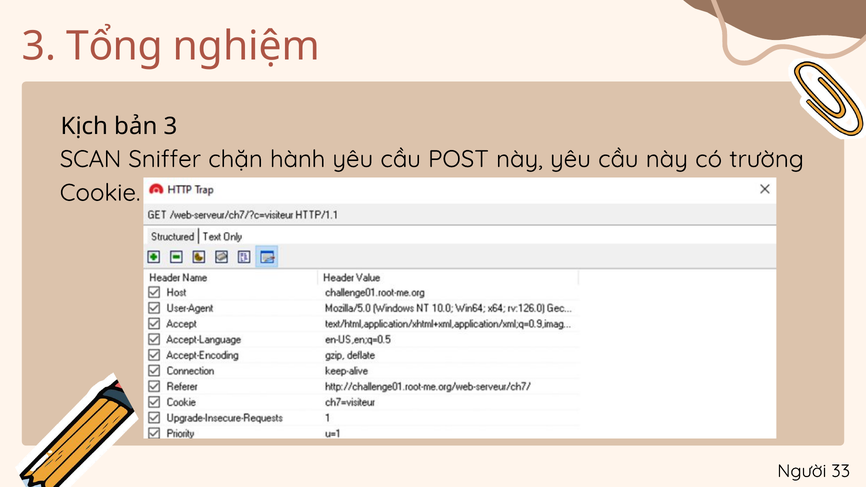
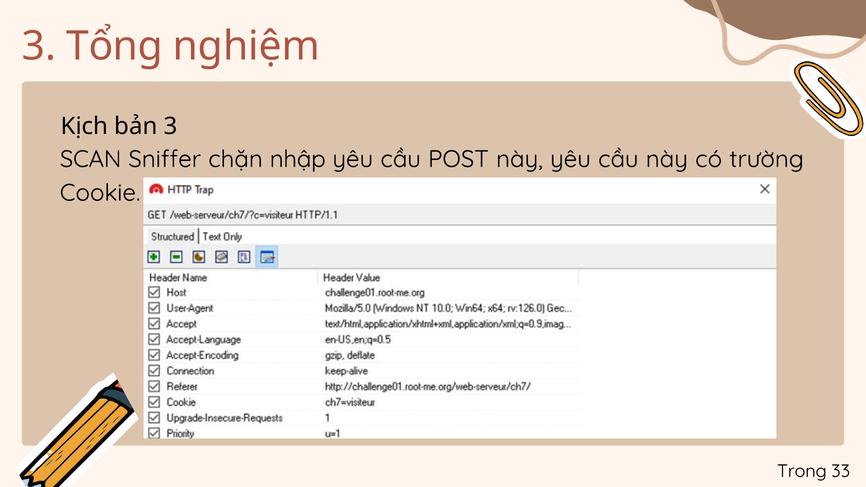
hành: hành -> nhập (298, 159)
Người: Người -> Trong (802, 471)
